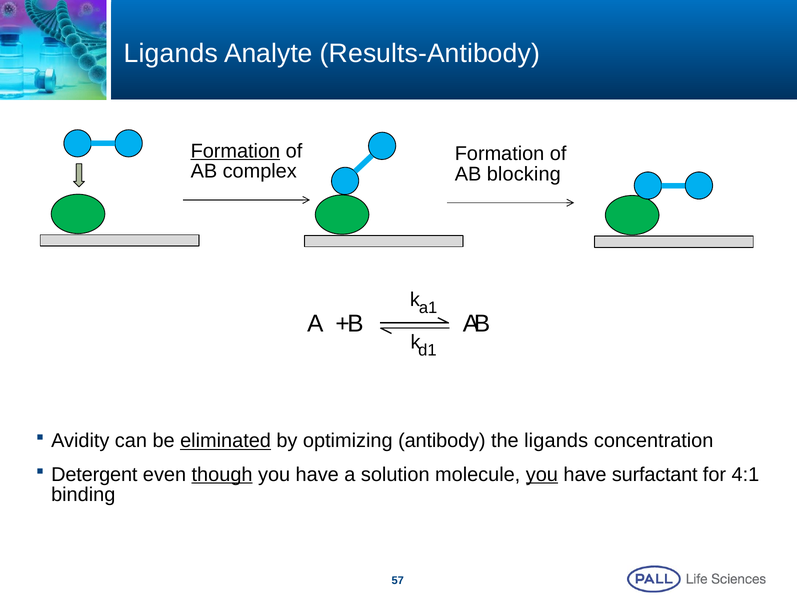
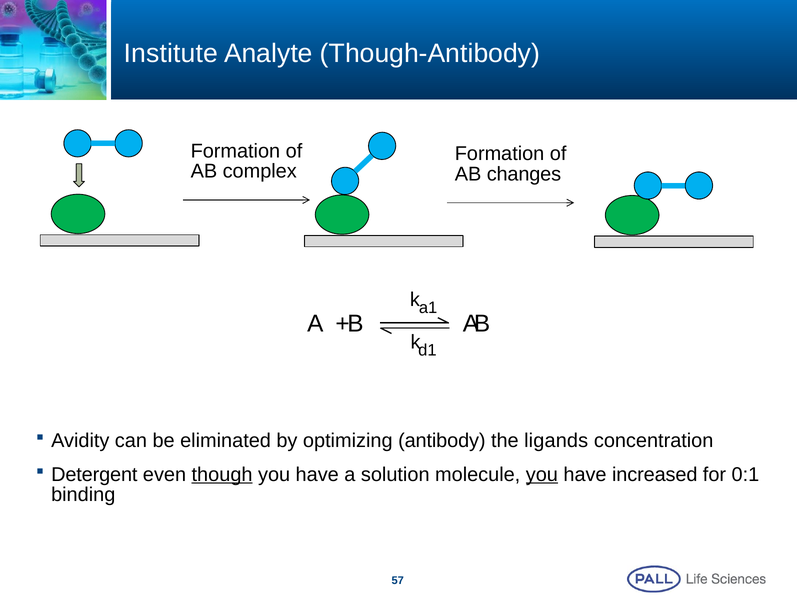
Ligands: Ligands -> Institute (171, 54)
Results-Antibody: Results-Antibody -> Though-Antibody (430, 54)
Formation underline: present -> none (235, 151)
blocking: blocking -> changes (524, 174)
eliminated underline: present -> none (226, 441)
surfactant: surfactant -> increased (655, 474)
4:1: 4:1 -> 0:1 (745, 474)
